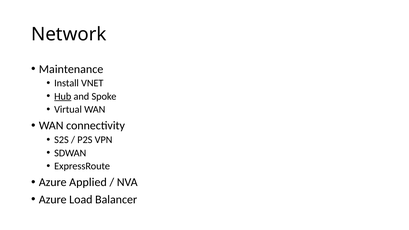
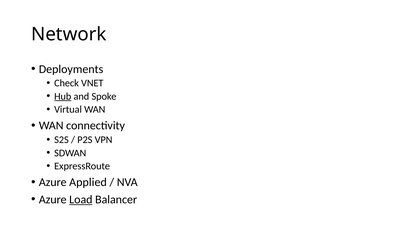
Maintenance: Maintenance -> Deployments (71, 69)
Install: Install -> Check (67, 83)
Load underline: none -> present (81, 199)
